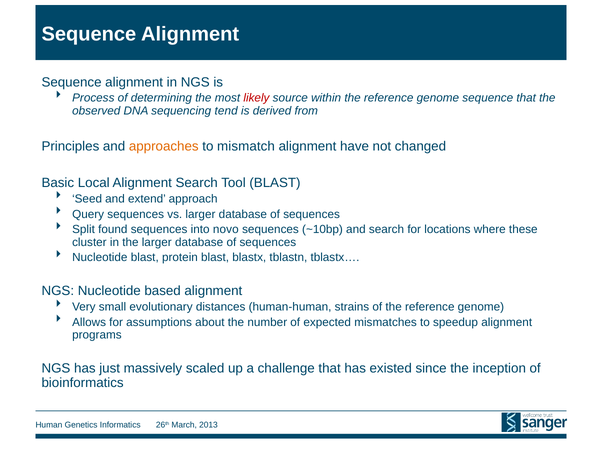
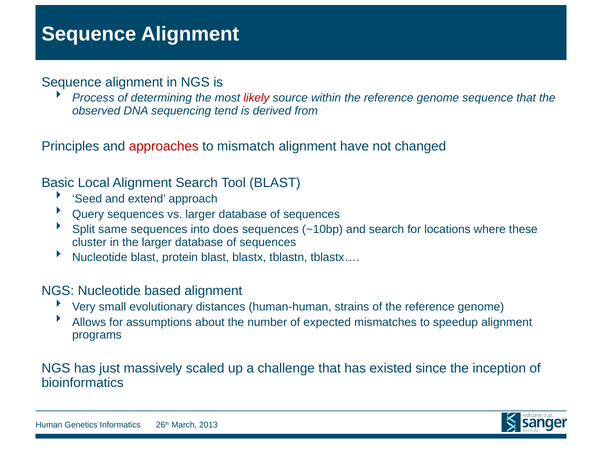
approaches colour: orange -> red (164, 147)
found: found -> same (113, 230)
novo: novo -> does (226, 230)
